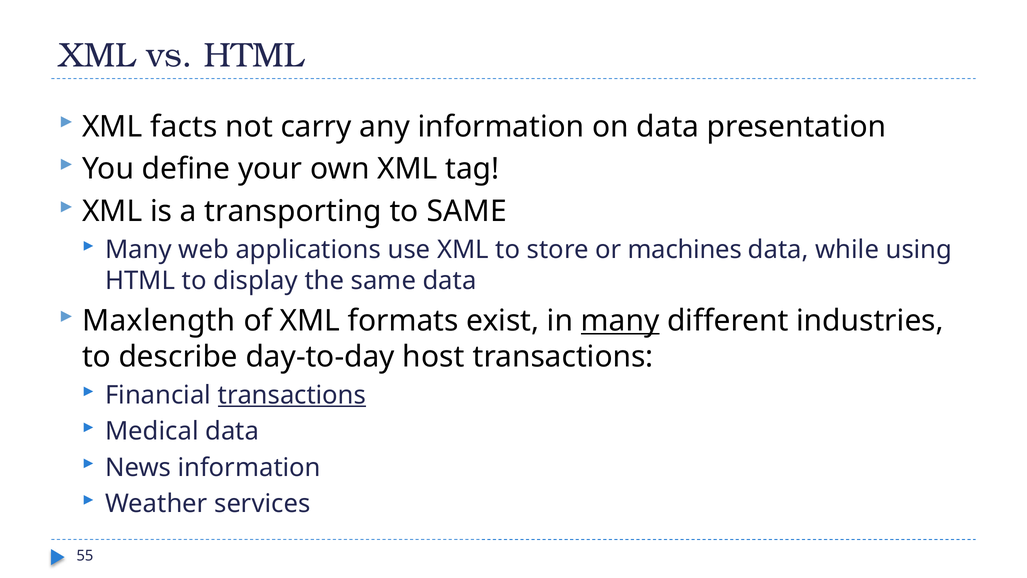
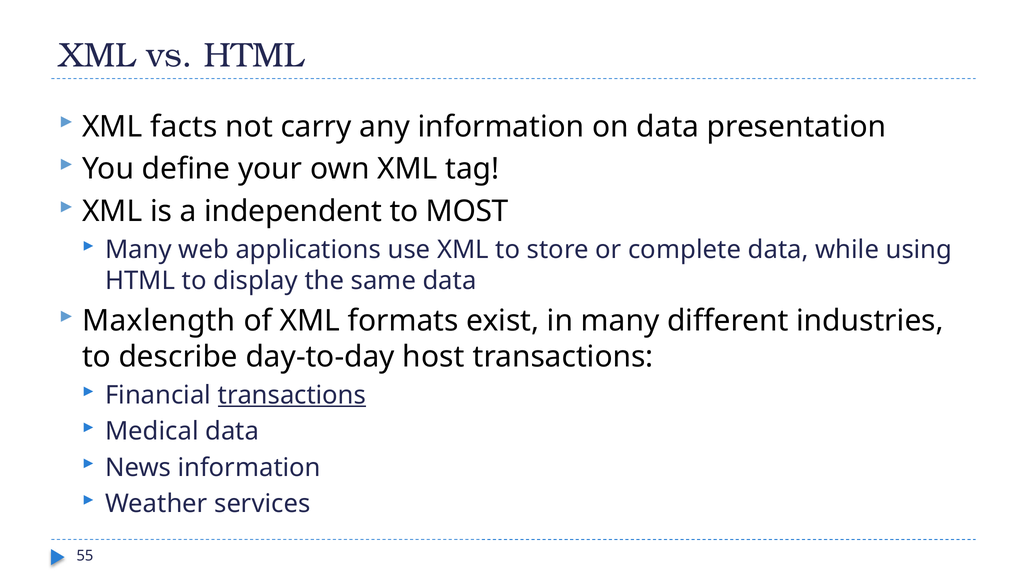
transporting: transporting -> independent (293, 211)
to SAME: SAME -> MOST (467, 211)
machines: machines -> complete (685, 250)
many underline: present -> none (620, 321)
